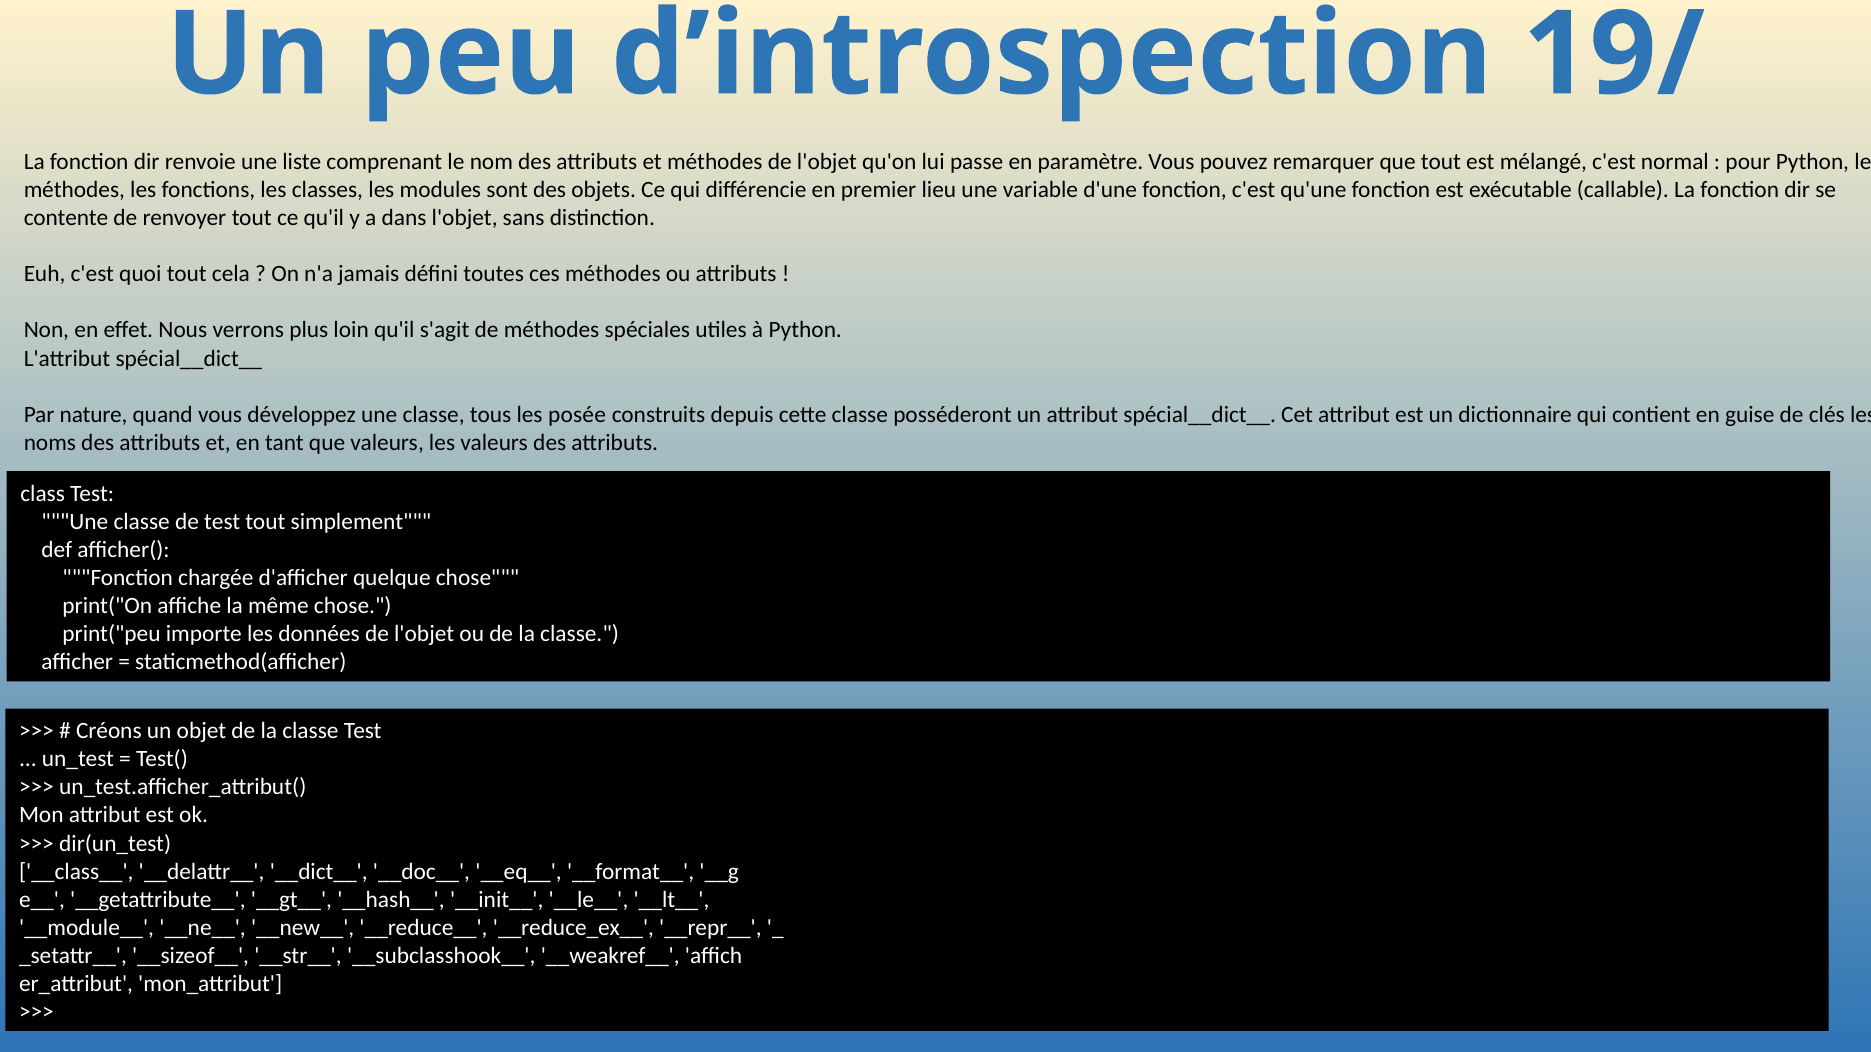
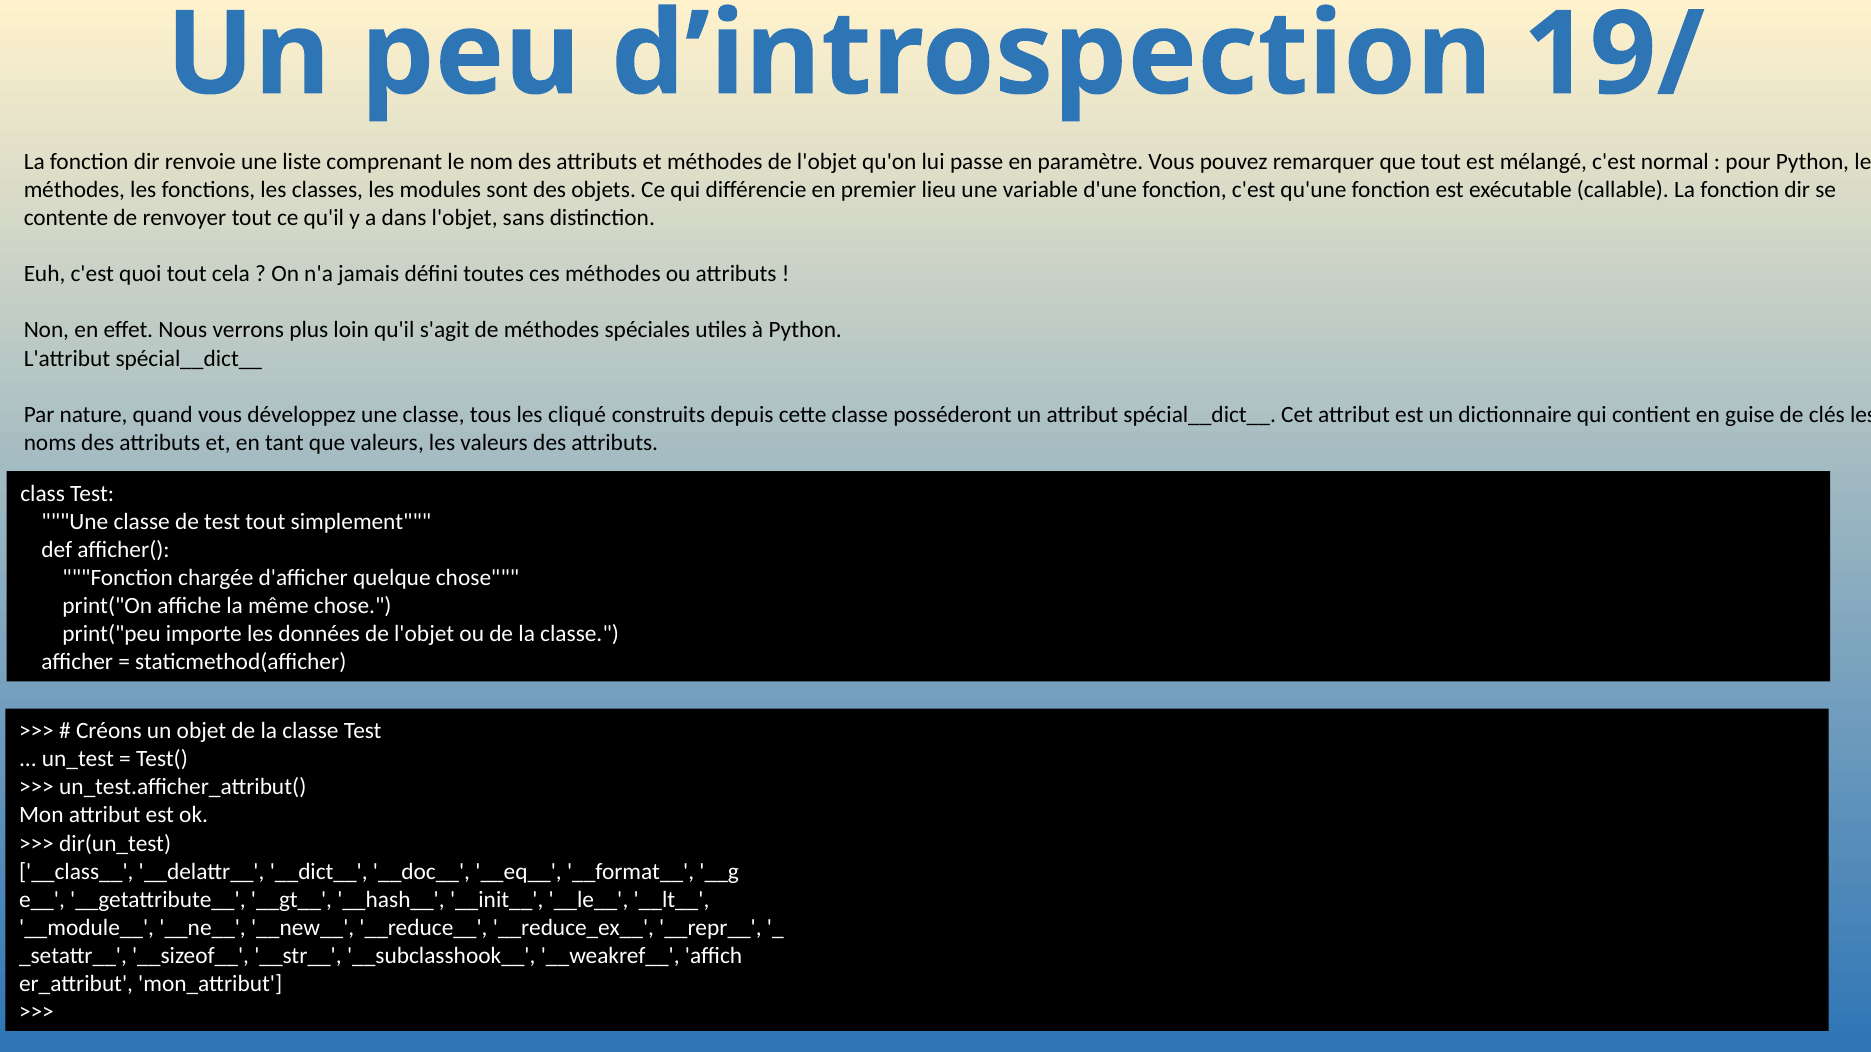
posée: posée -> cliqué (577, 415)
